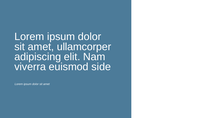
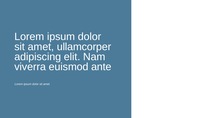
side: side -> ante (101, 67)
